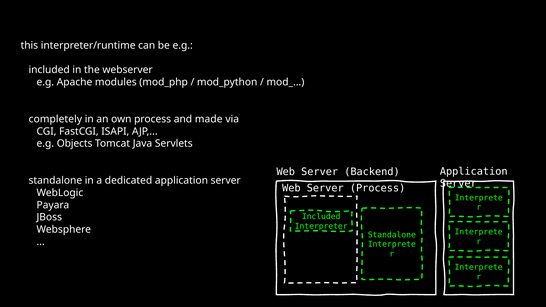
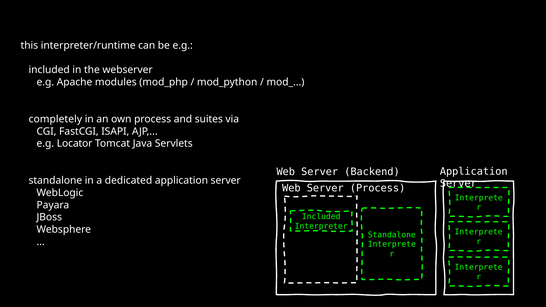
made: made -> suites (209, 119)
Objects: Objects -> Locator (75, 144)
